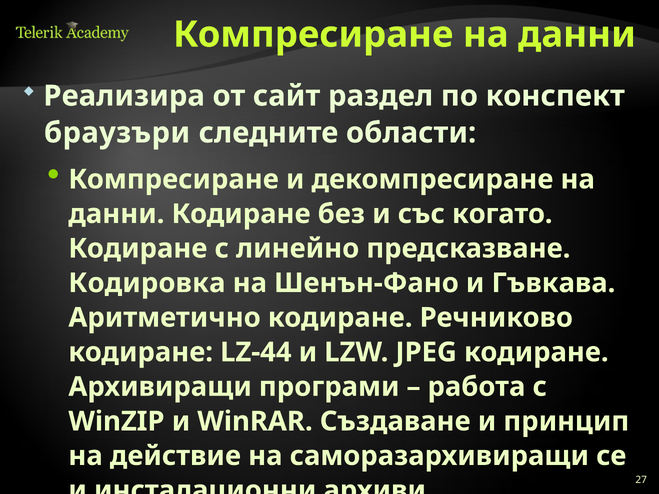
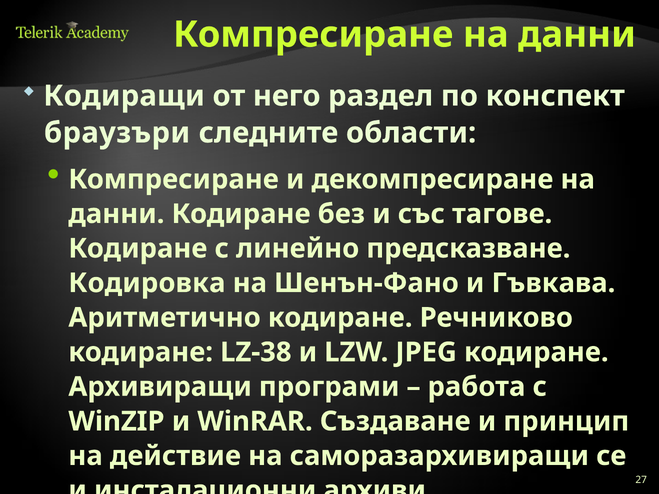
Реализира: Реализира -> Кодиращи (124, 96)
сайт: сайт -> него (287, 96)
когато: когато -> тагове (502, 214)
LZ-44: LZ-44 -> LZ-38 (256, 352)
